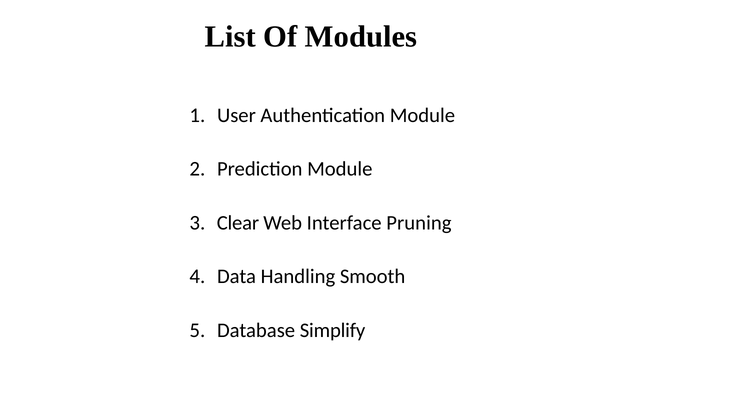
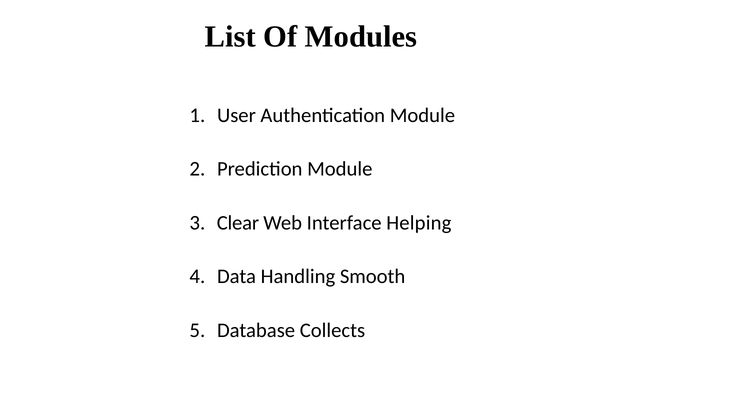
Pruning: Pruning -> Helping (419, 223)
Simplify: Simplify -> Collects (332, 331)
